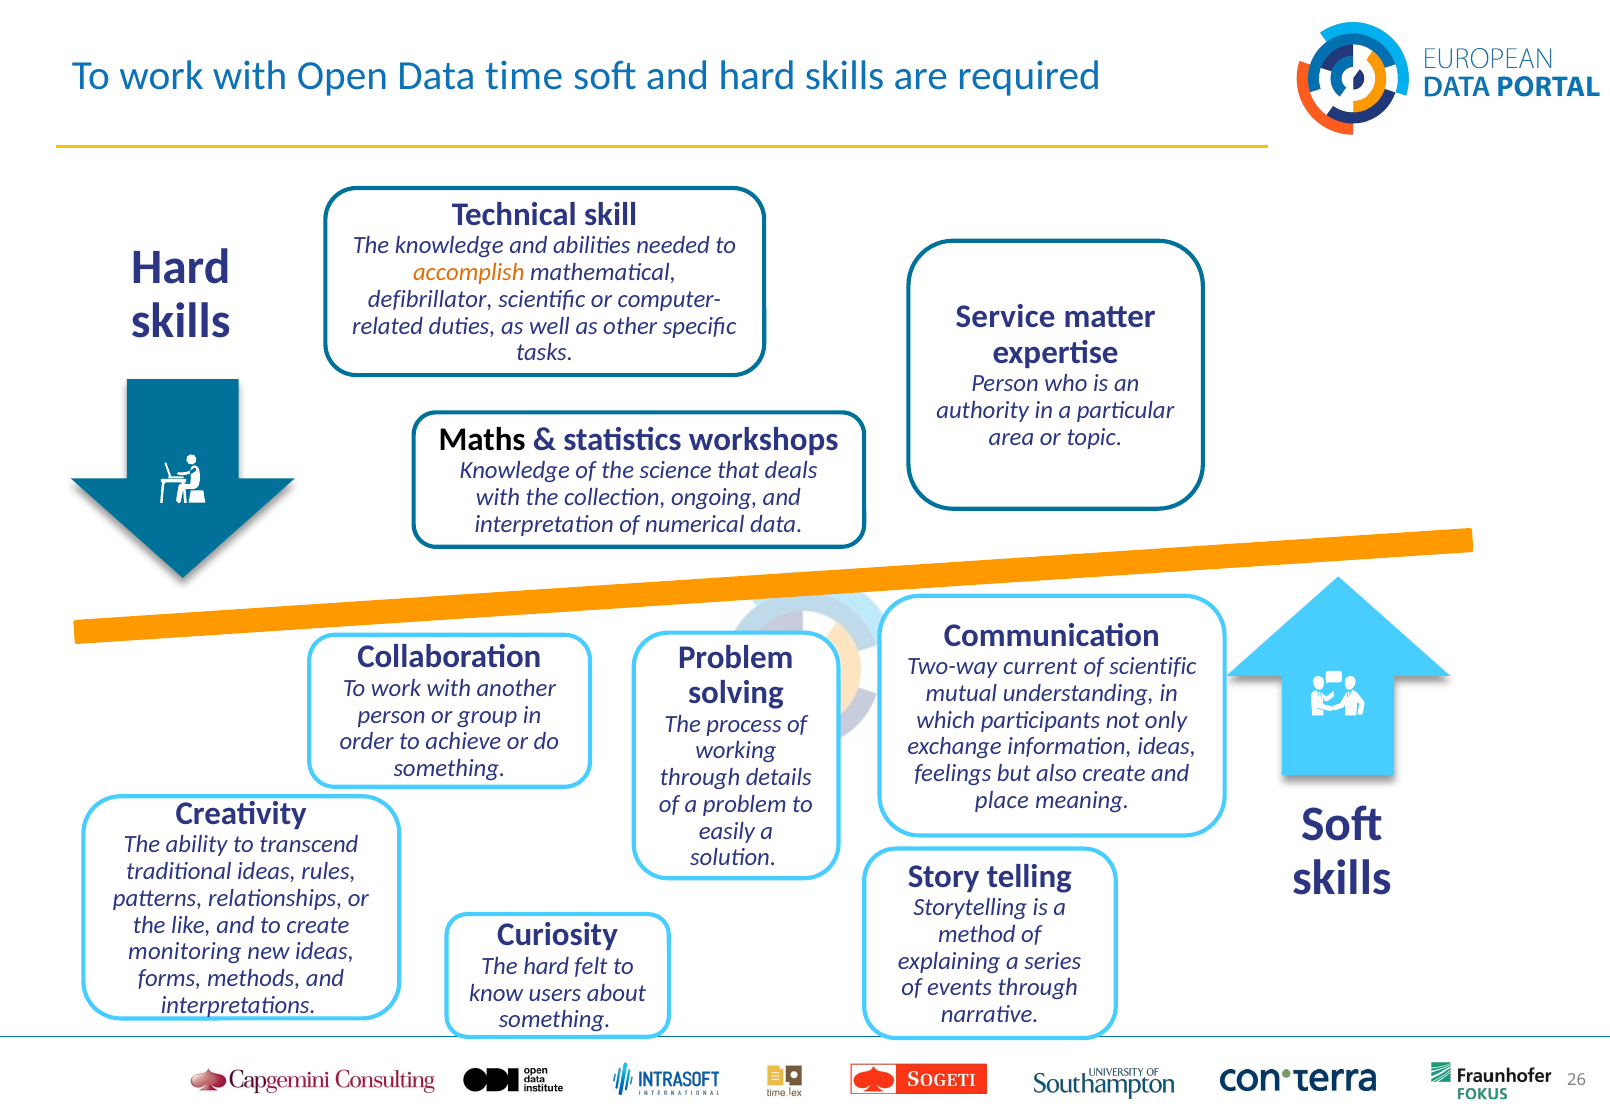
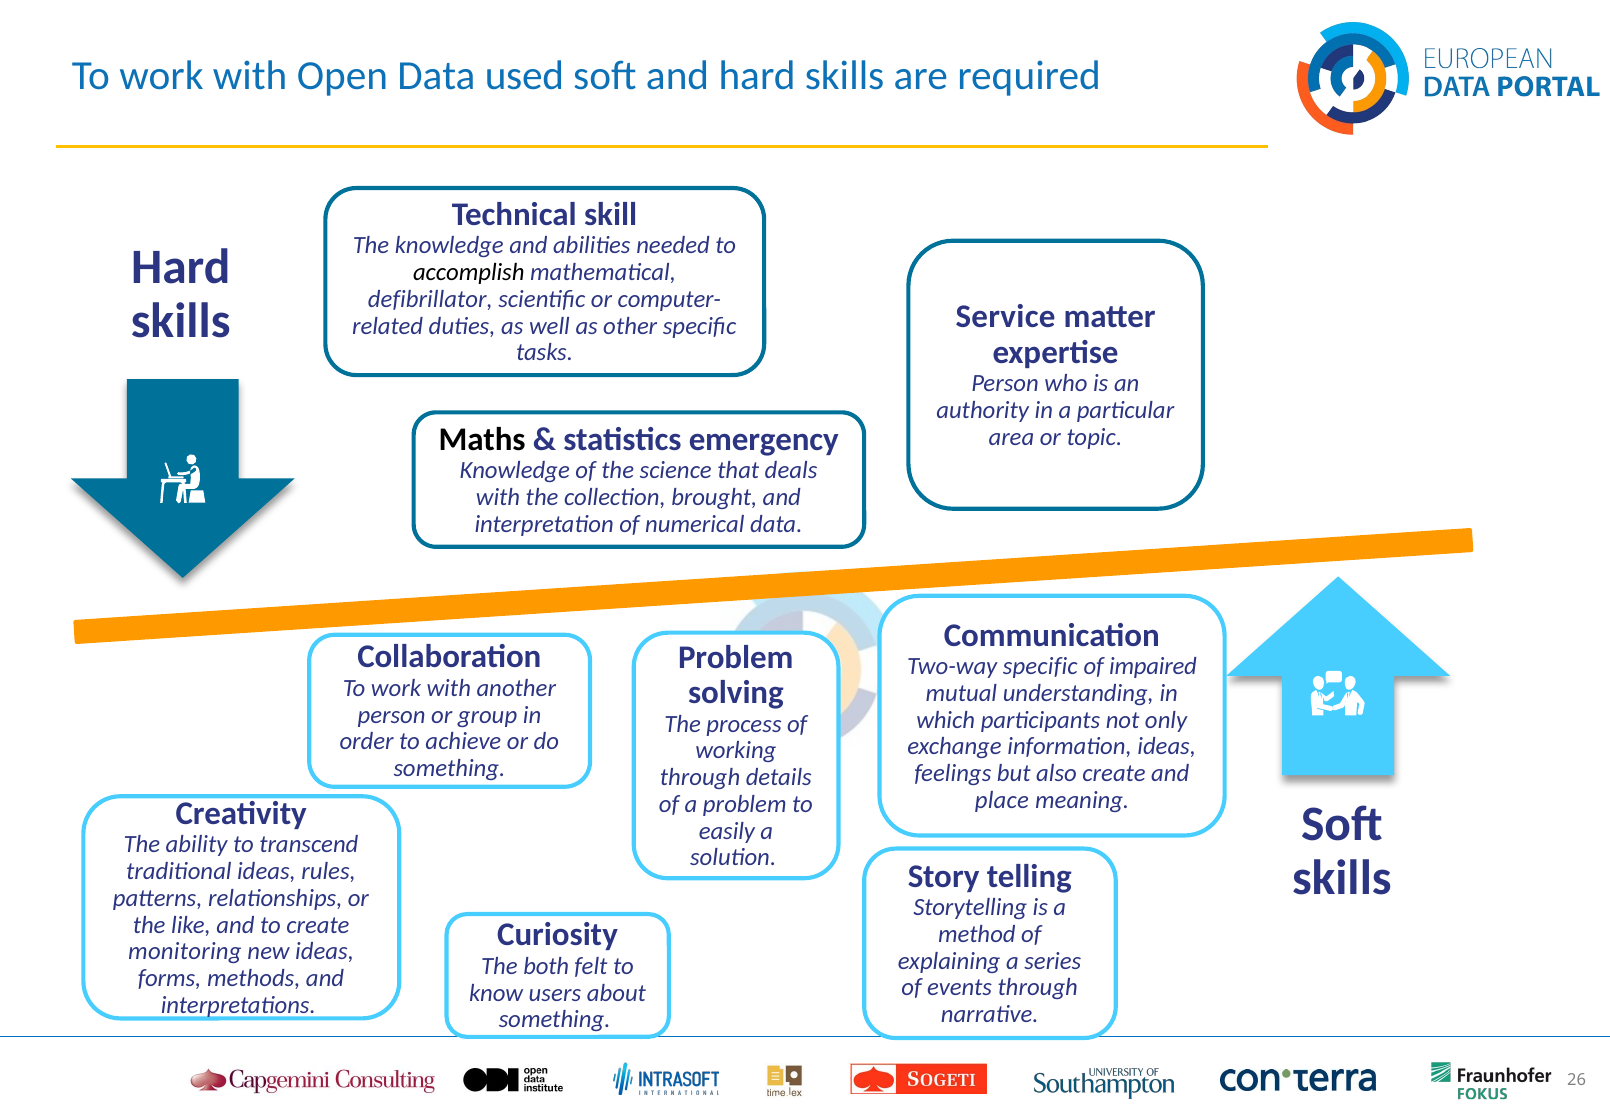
time: time -> used (524, 76)
accomplish colour: orange -> black (469, 273)
workshops: workshops -> emergency (764, 439)
ongoing: ongoing -> brought (714, 497)
Two-way current: current -> specific (1040, 667)
of scientific: scientific -> impaired (1153, 667)
The hard: hard -> both (546, 967)
